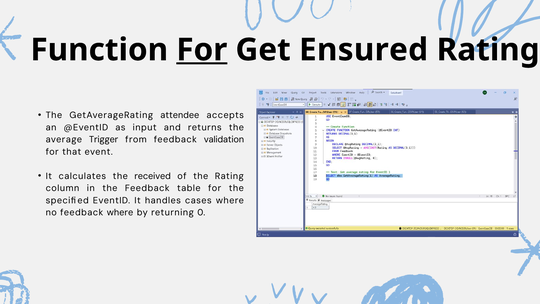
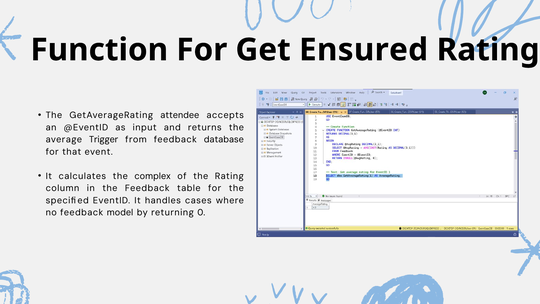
For underline: present -> none (202, 50)
validation: validation -> database (224, 140)
received: received -> complex (153, 176)
feedback where: where -> model (120, 212)
